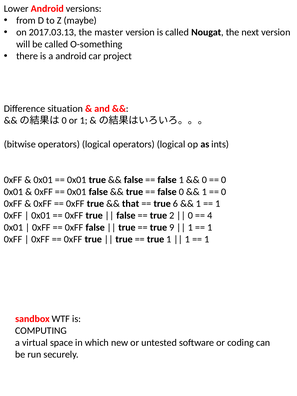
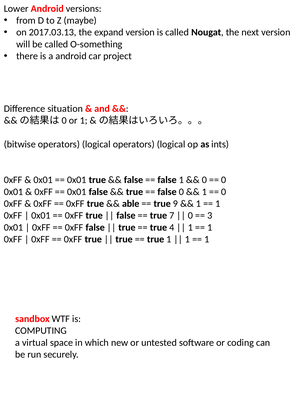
master: master -> expand (109, 32)
that: that -> able (131, 204)
6: 6 -> 9 (175, 204)
2: 2 -> 7 (172, 216)
4: 4 -> 3 (210, 216)
9: 9 -> 4 (172, 227)
